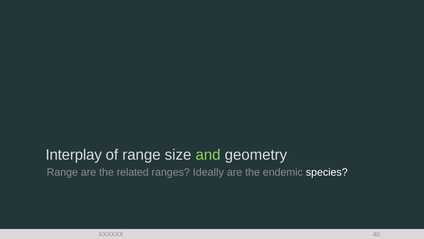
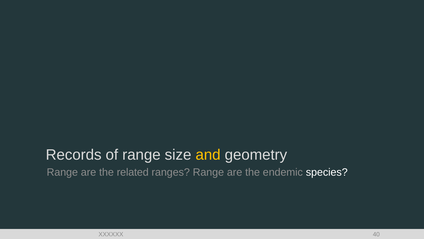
Interplay: Interplay -> Records (74, 154)
and colour: light green -> yellow (208, 154)
ranges Ideally: Ideally -> Range (208, 172)
